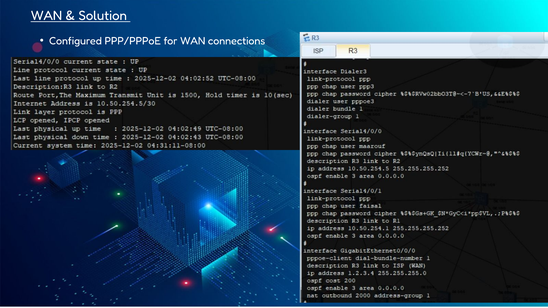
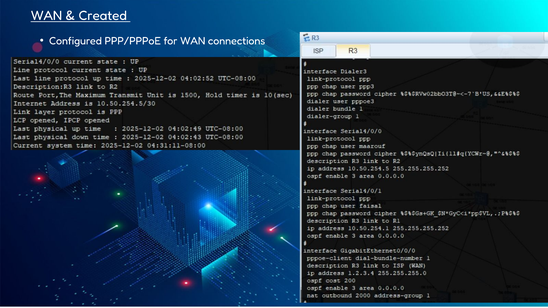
Solution: Solution -> Created (103, 16)
